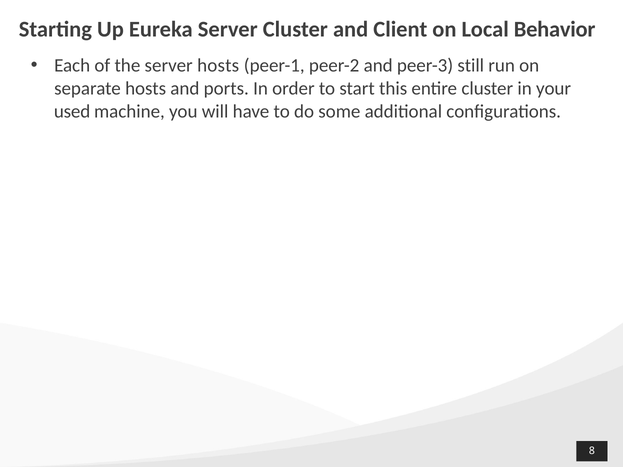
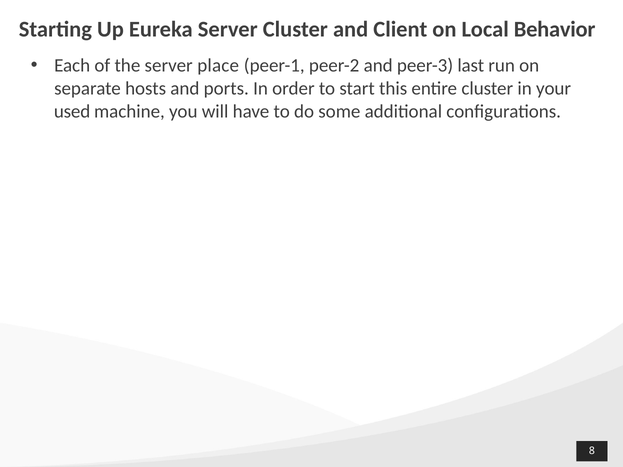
server hosts: hosts -> place (218, 66)
still: still -> last (471, 66)
